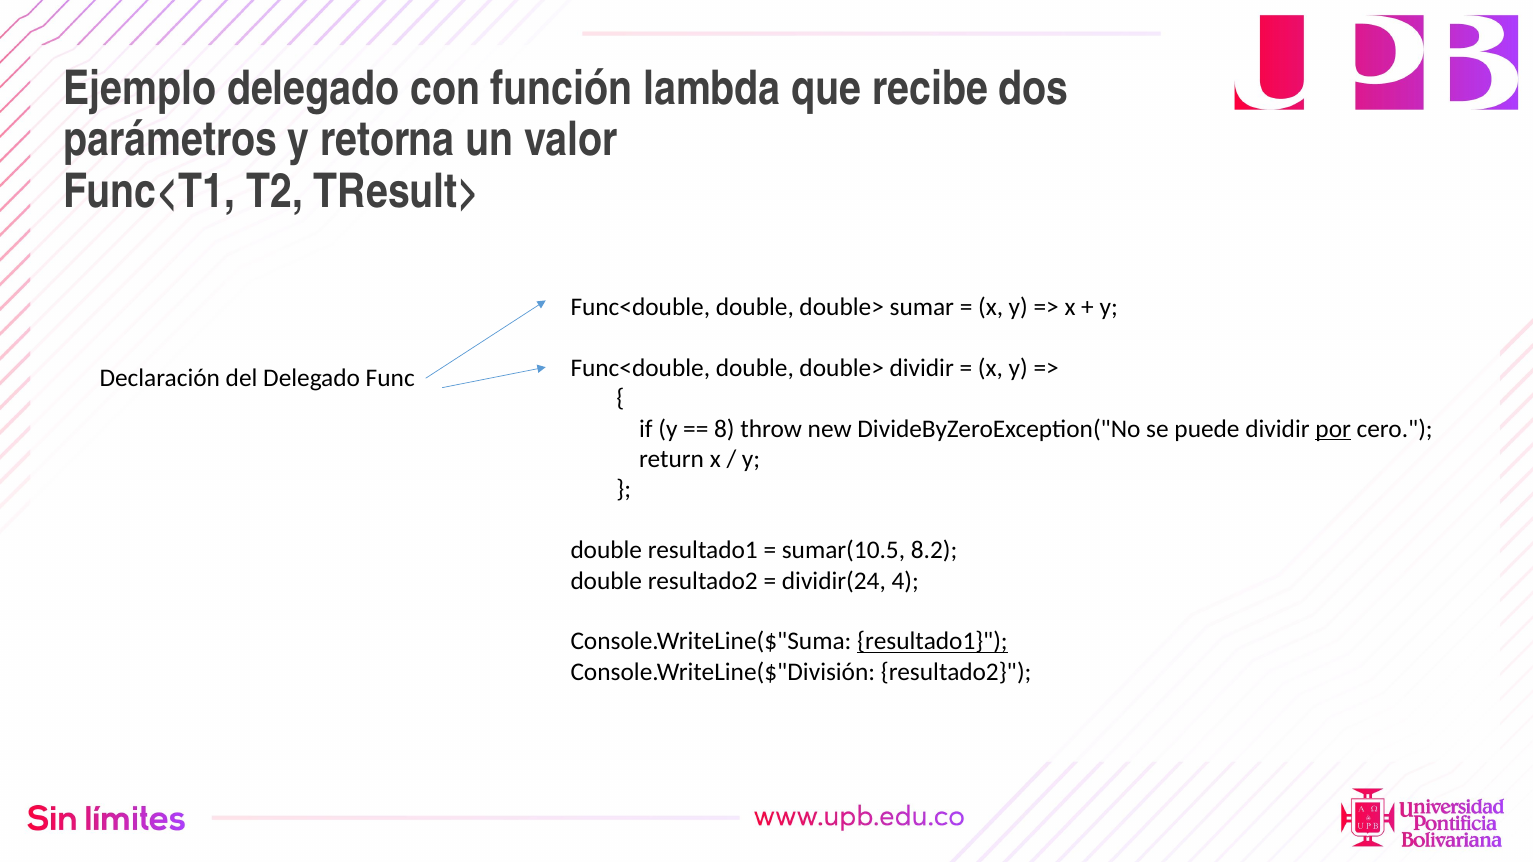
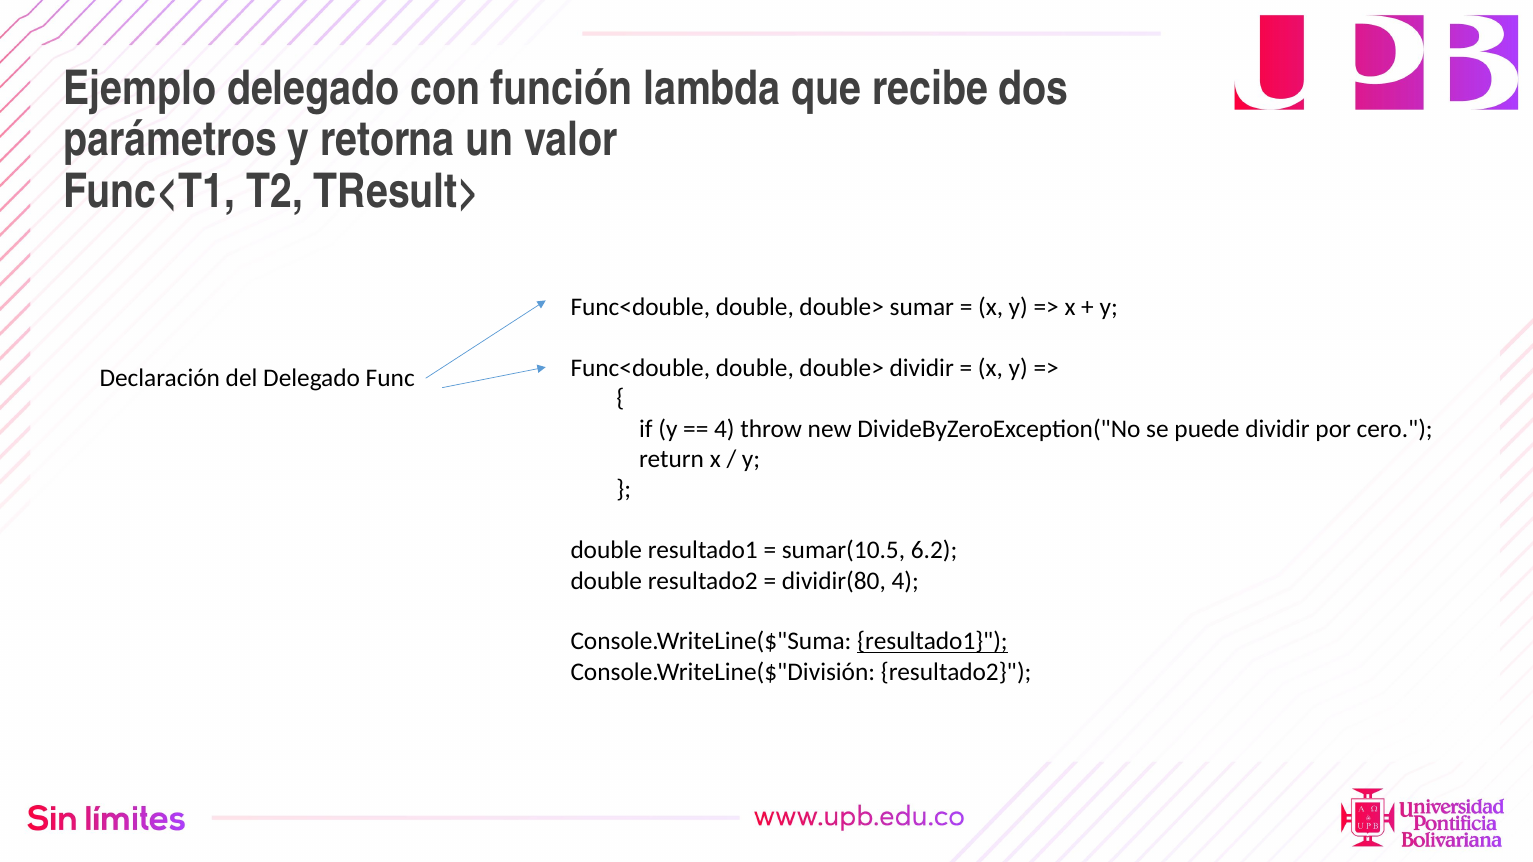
8: 8 -> 4 (724, 429)
por underline: present -> none (1333, 429)
8.2: 8.2 -> 6.2 (934, 551)
dividir(24: dividir(24 -> dividir(80 (834, 581)
